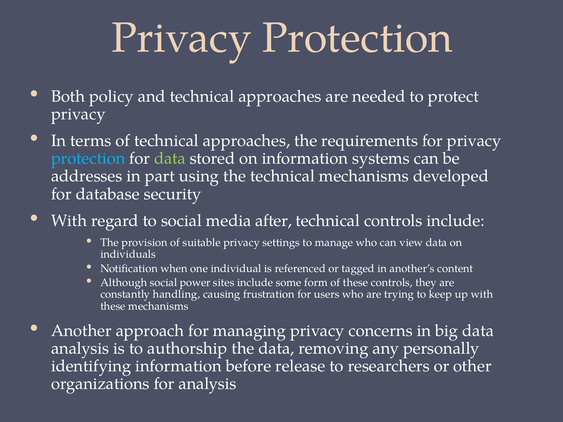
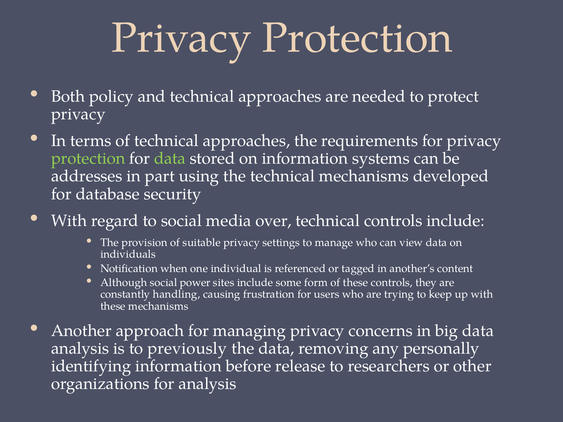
protection colour: light blue -> light green (88, 159)
after: after -> over (273, 221)
authorship: authorship -> previously (187, 349)
